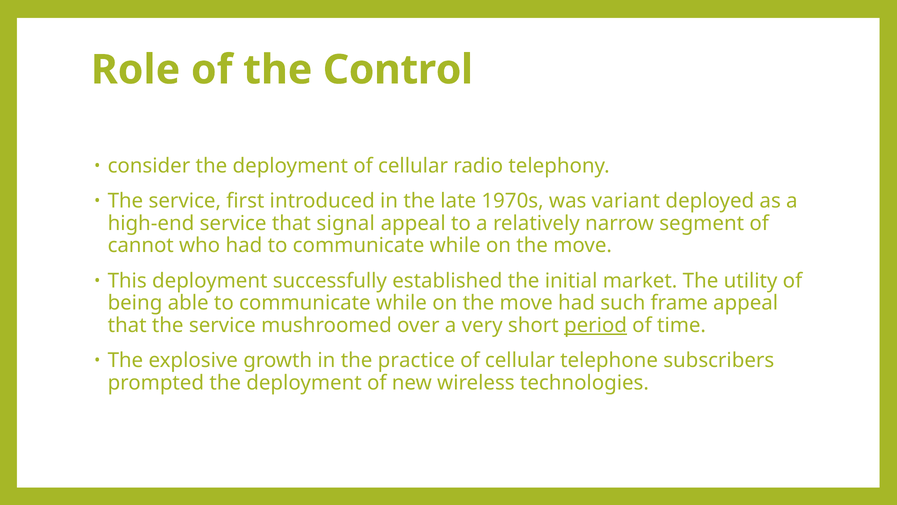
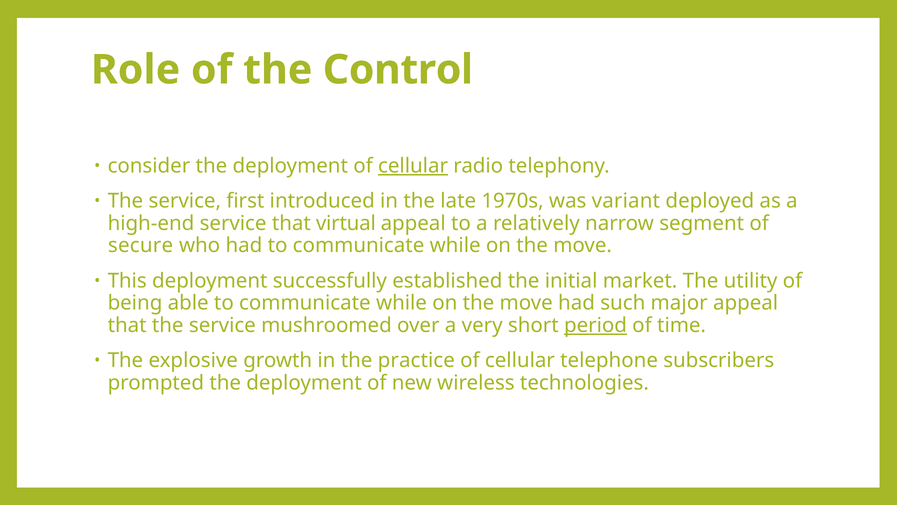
cellular underline: none -> present (413, 166)
signal: signal -> virtual (346, 223)
cannot: cannot -> secure (141, 245)
frame: frame -> major (679, 303)
